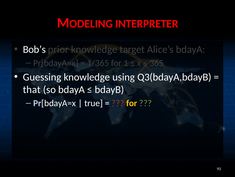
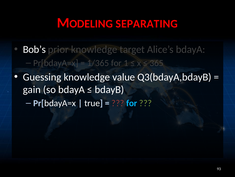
INTERPRETER: INTERPRETER -> SEPARATING (147, 24)
using: using -> value (124, 77)
that: that -> gain (32, 89)
for colour: yellow -> light blue (132, 103)
